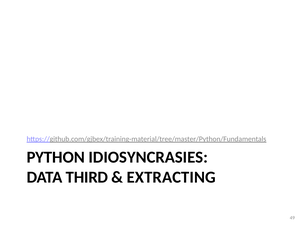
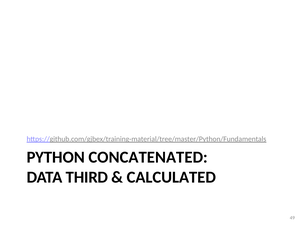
IDIOSYNCRASIES: IDIOSYNCRASIES -> CONCATENATED (148, 157)
EXTRACTING: EXTRACTING -> CALCULATED (171, 177)
